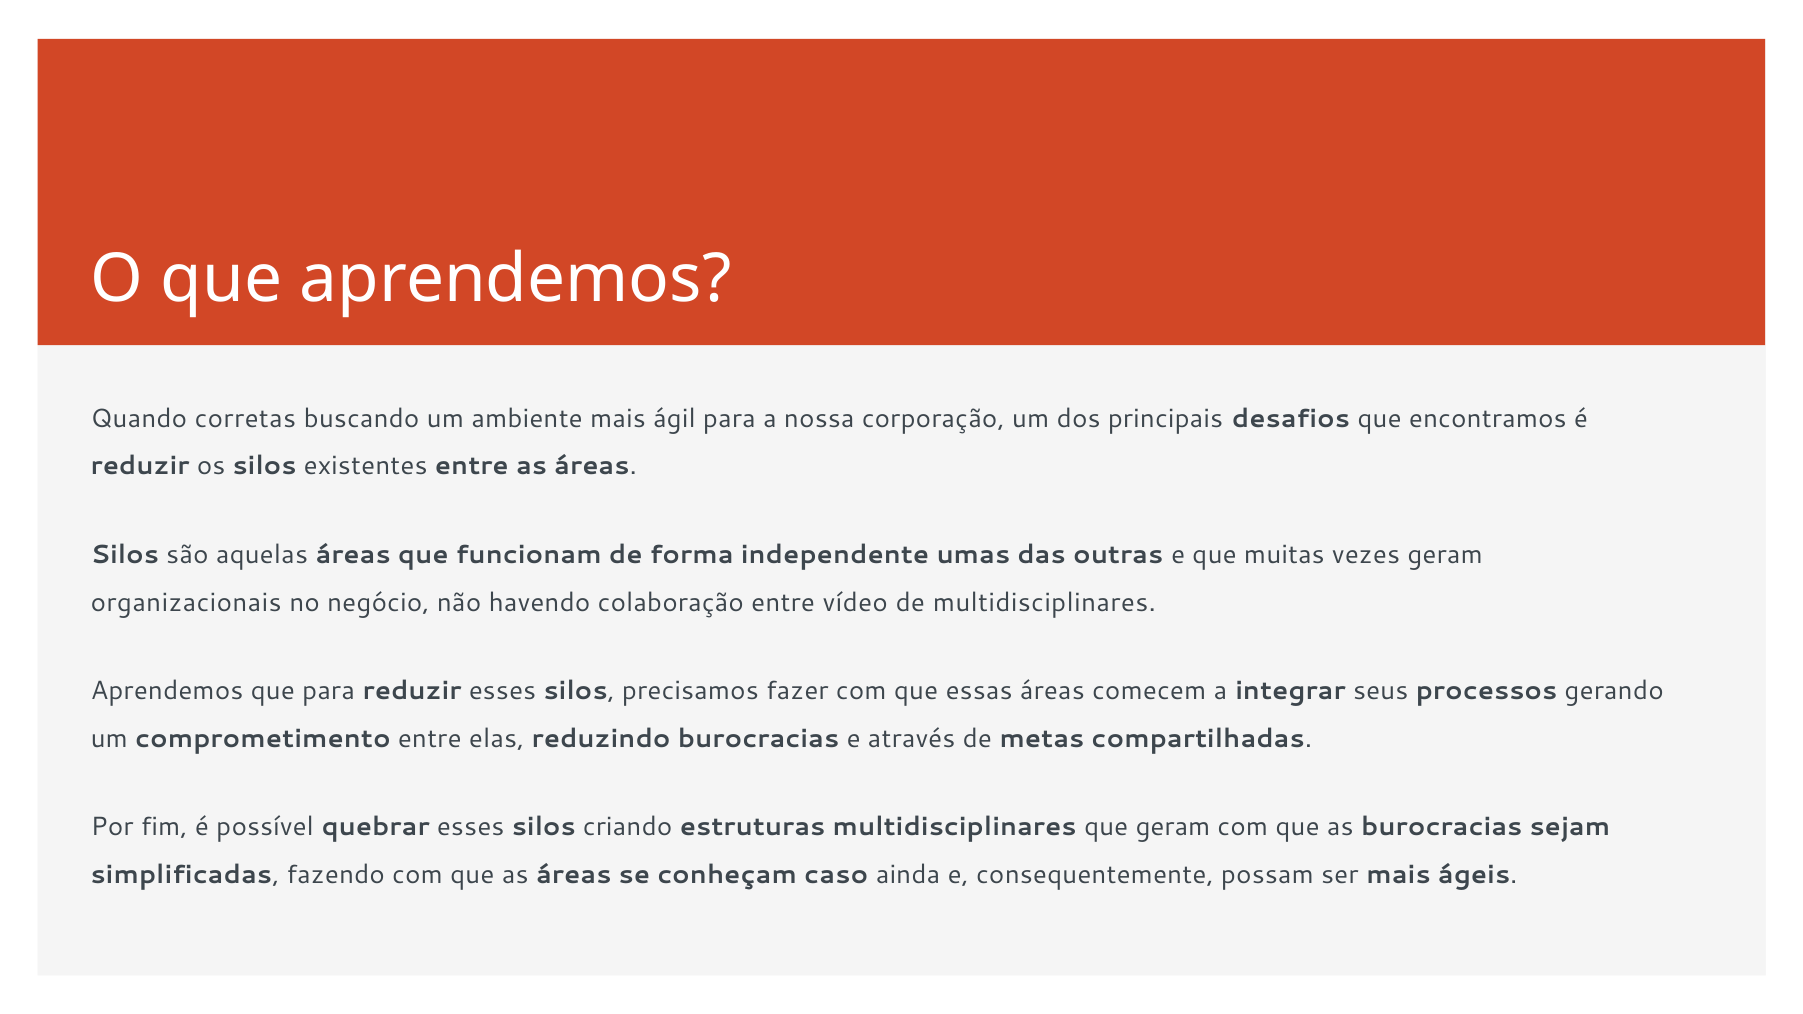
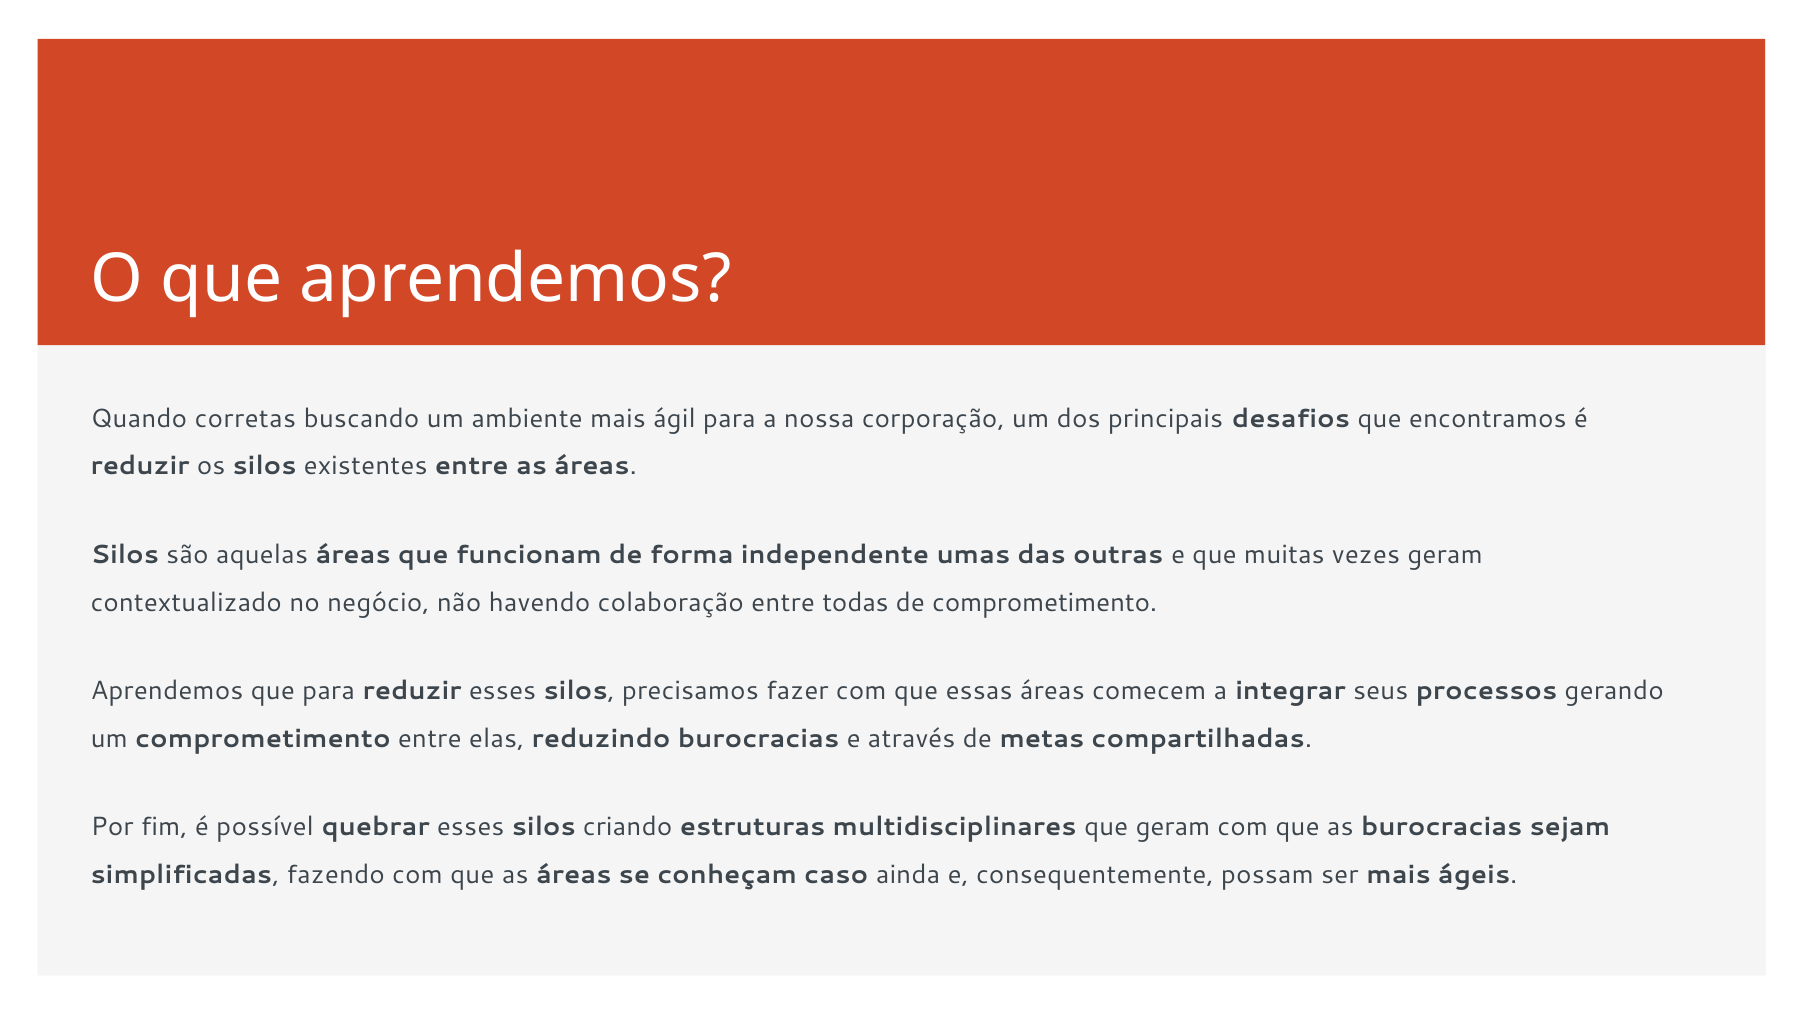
organizacionais: organizacionais -> contextualizado (186, 602)
vídeo: vídeo -> todas (856, 602)
de multidisciplinares: multidisciplinares -> comprometimento (1045, 602)
